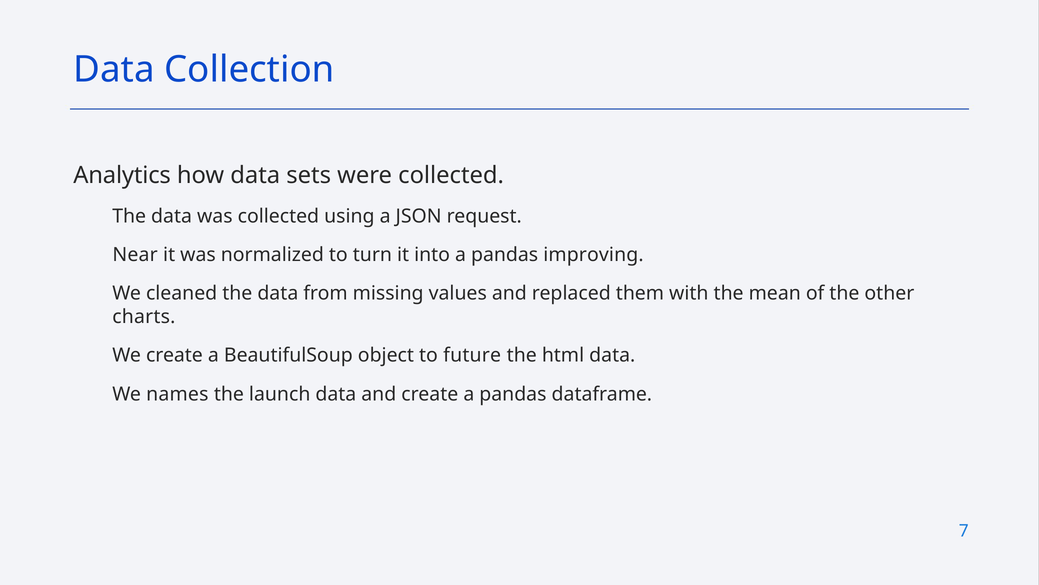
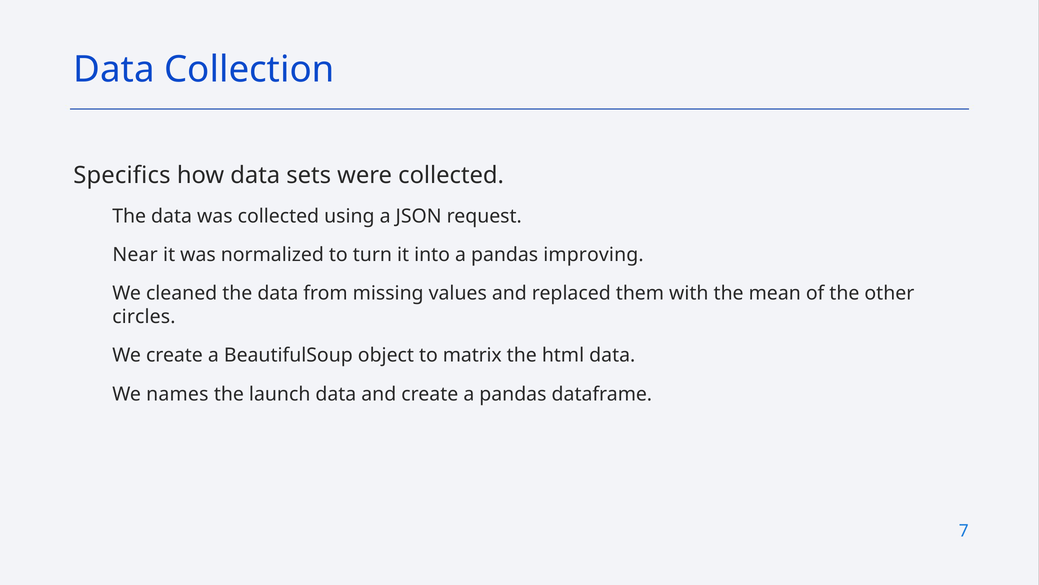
Analytics: Analytics -> Specifics (122, 175)
charts: charts -> circles (144, 317)
future: future -> matrix (472, 355)
